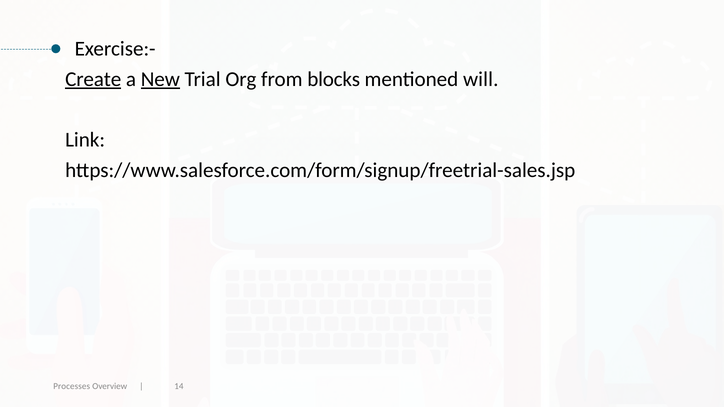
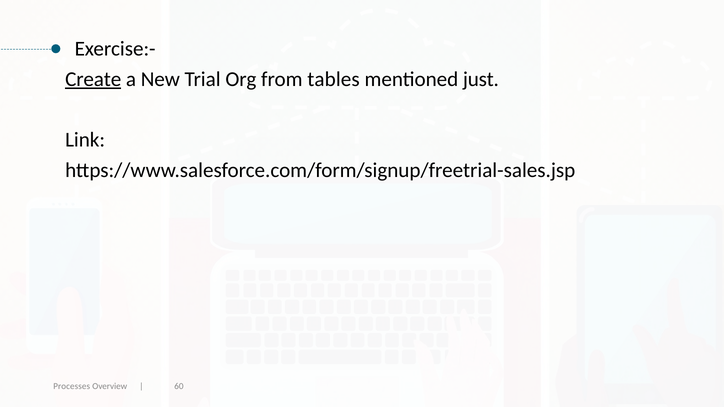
New underline: present -> none (160, 79)
blocks: blocks -> tables (334, 79)
will: will -> just (481, 79)
14: 14 -> 60 (179, 386)
